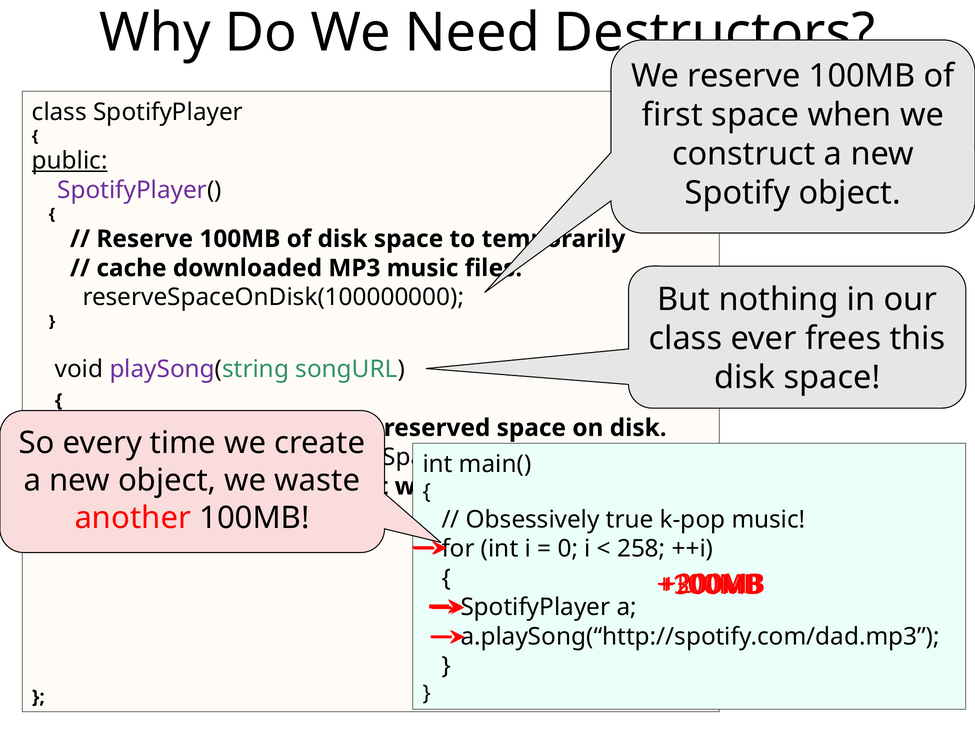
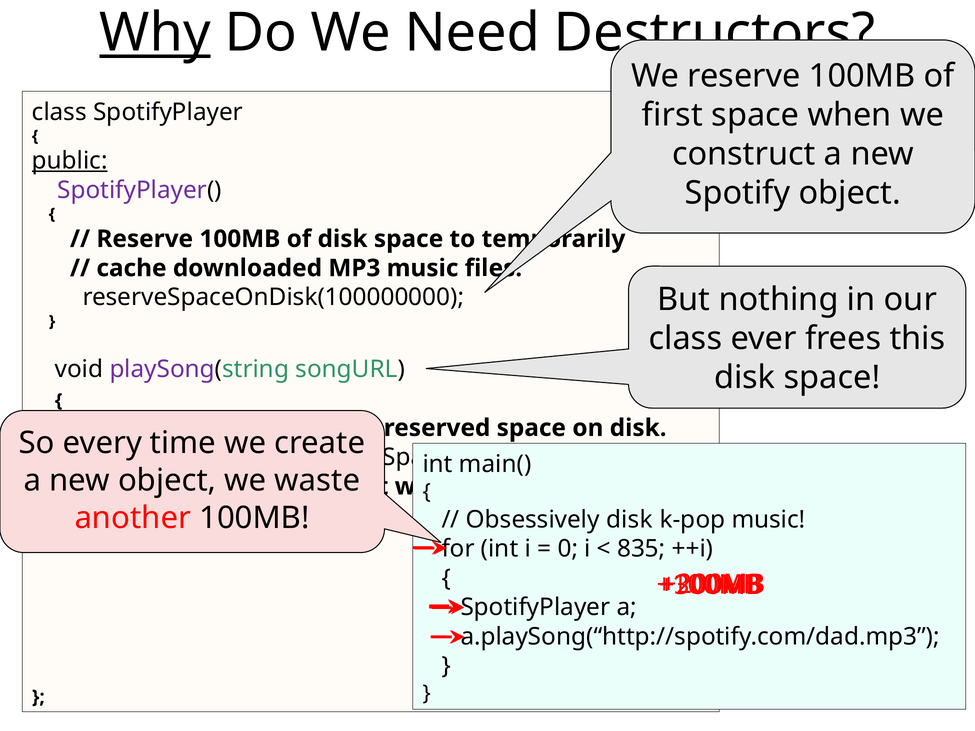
Why underline: none -> present (155, 33)
Obsessively true: true -> disk (629, 520)
258: 258 -> 835 (641, 549)
